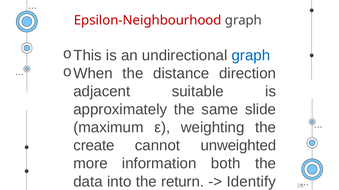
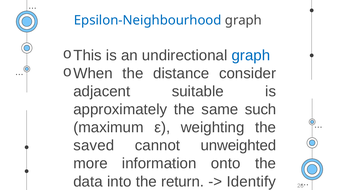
Epsilon-Neighbourhood colour: red -> blue (148, 20)
direction: direction -> consider (248, 74)
slide: slide -> such (261, 110)
create: create -> saved (94, 146)
both: both -> onto (226, 164)
